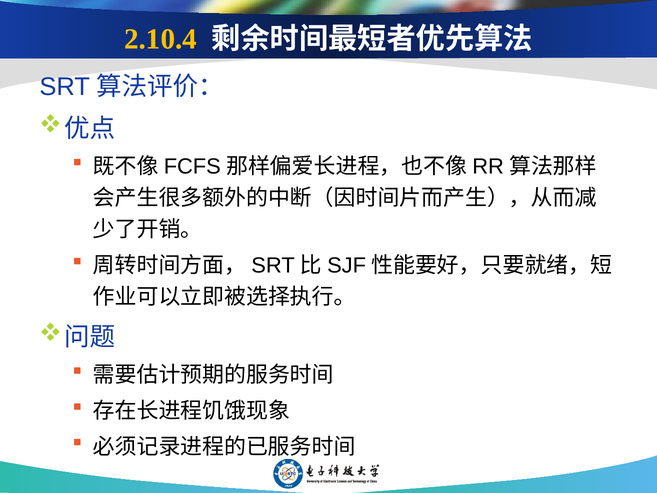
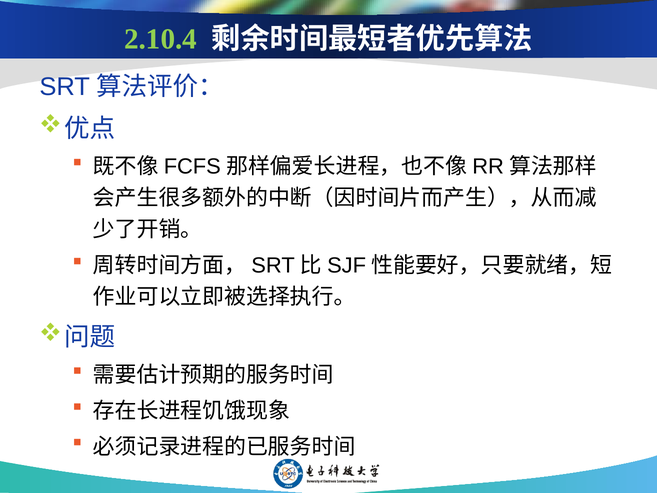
2.10.4 colour: yellow -> light green (161, 39)
